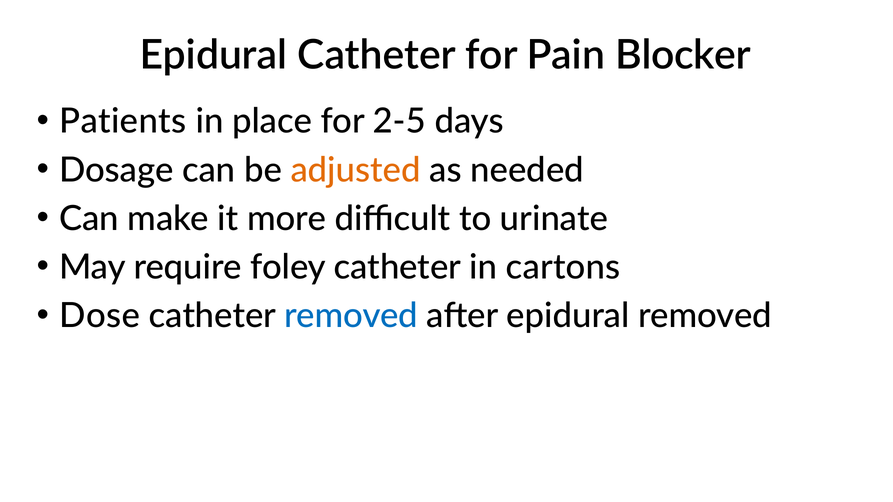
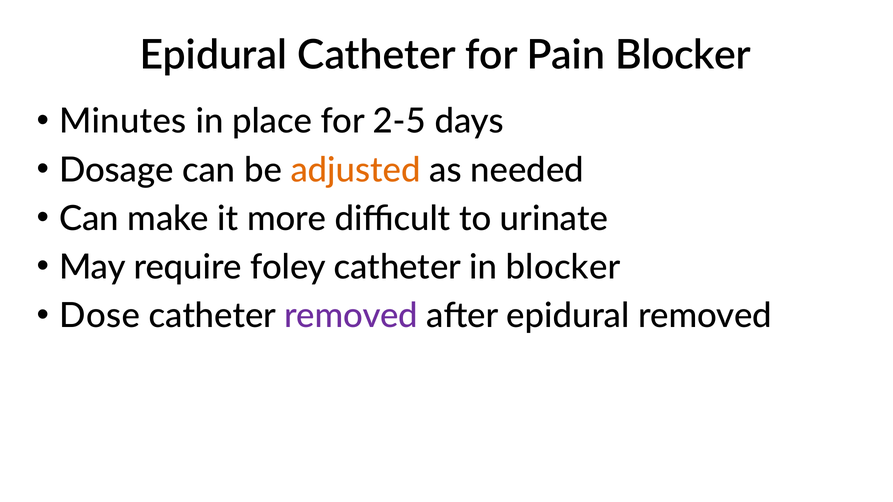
Patients: Patients -> Minutes (123, 122)
in cartons: cartons -> blocker (563, 268)
removed colour: blue -> purple (351, 316)
